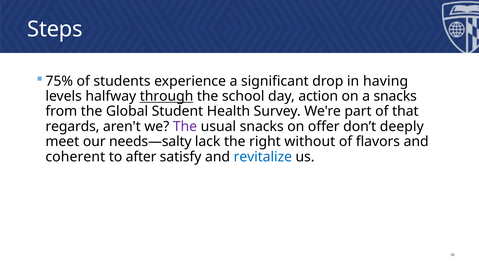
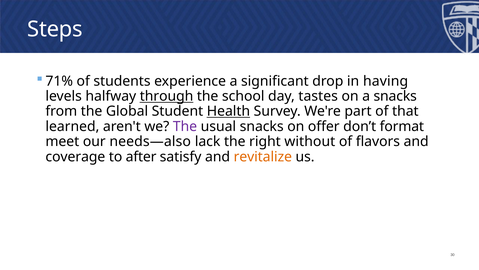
75%: 75% -> 71% (59, 81)
action: action -> tastes (318, 96)
Health underline: none -> present (228, 111)
regards: regards -> learned (72, 126)
deeply: deeply -> format (402, 126)
needs—salty: needs—salty -> needs—also (150, 141)
coherent: coherent -> coverage (75, 156)
revitalize colour: blue -> orange (263, 156)
